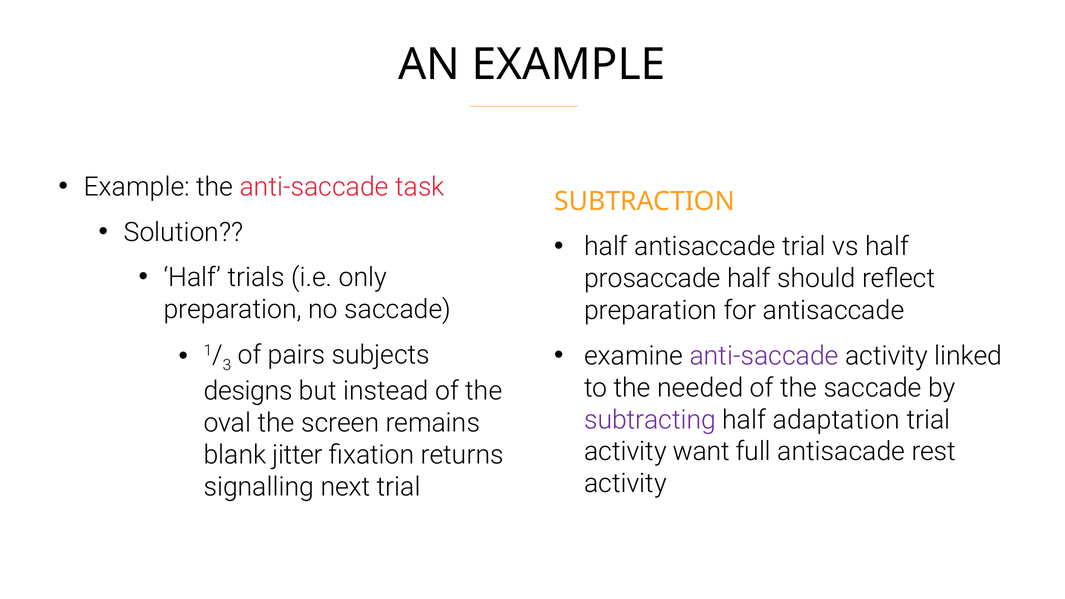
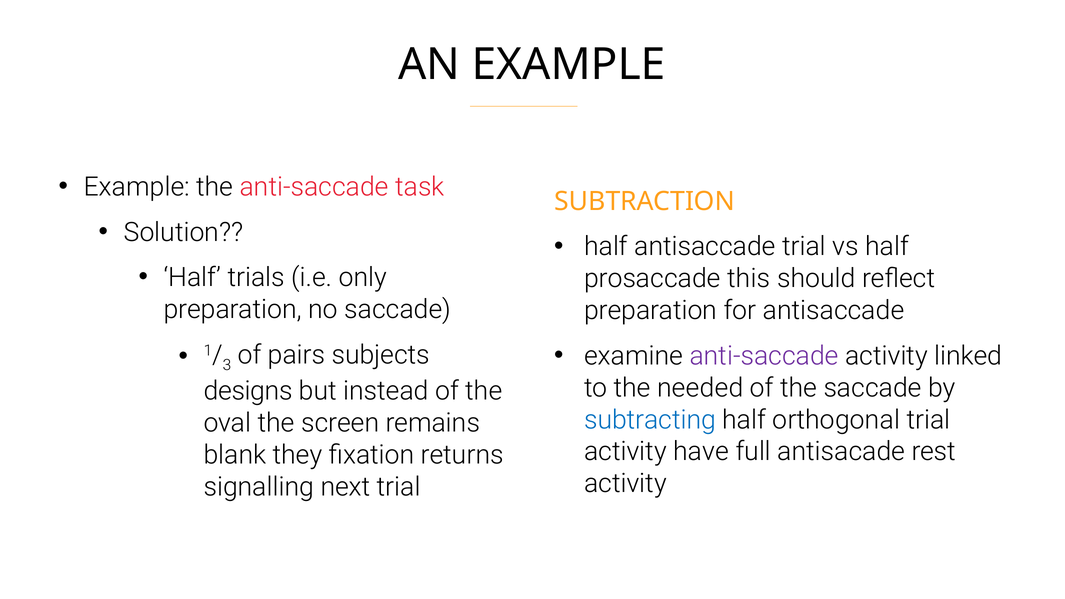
prosaccade half: half -> this (749, 279)
subtracting colour: purple -> blue (650, 420)
adaptation: adaptation -> orthogonal (836, 420)
want: want -> have (701, 452)
jitter: jitter -> they (298, 455)
